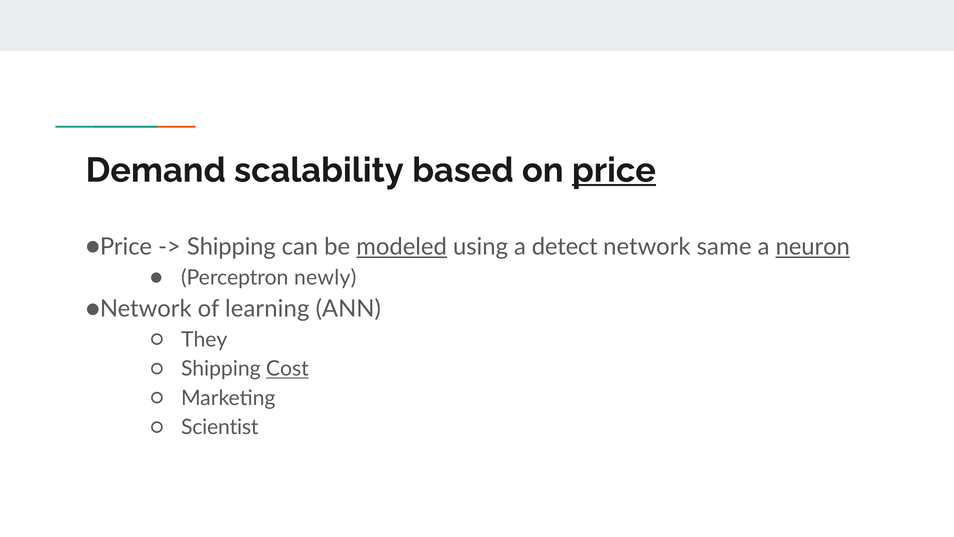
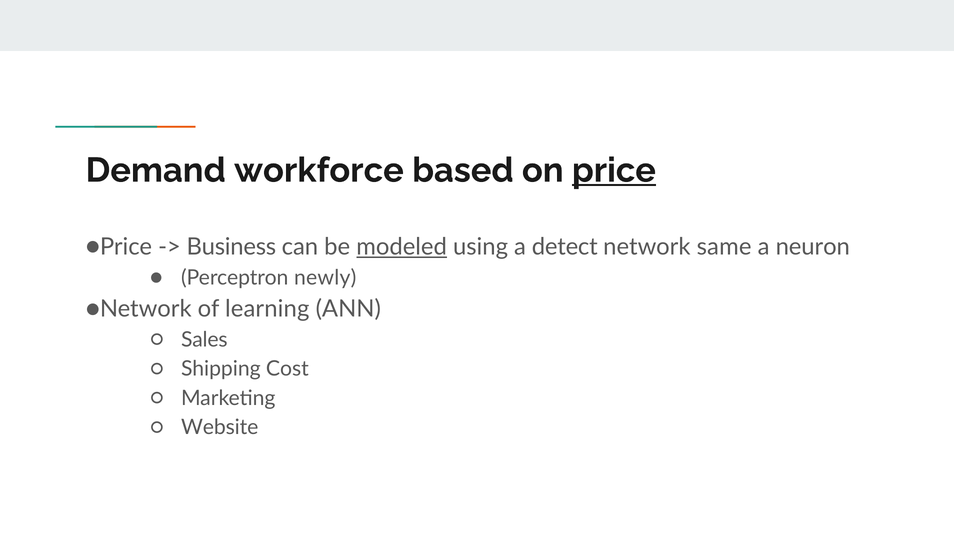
scalability: scalability -> workforce (319, 170)
Shipping: Shipping -> Business (231, 247)
neuron underline: present -> none (813, 247)
They: They -> Sales (204, 339)
Cost underline: present -> none (287, 369)
Scientist: Scientist -> Website (220, 427)
